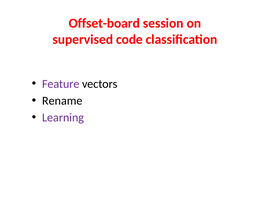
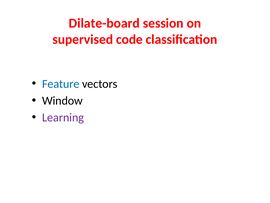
Offset-board: Offset-board -> Dilate-board (104, 23)
Feature colour: purple -> blue (61, 84)
Rename: Rename -> Window (62, 100)
